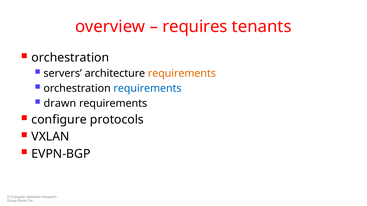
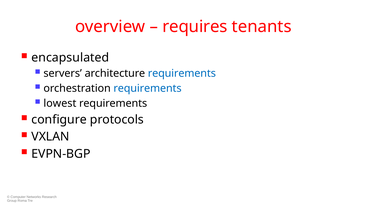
orchestration: orchestration -> encapsulated (70, 58)
requirements colour: orange -> blue (182, 74)
drawn: drawn -> lowest (60, 104)
